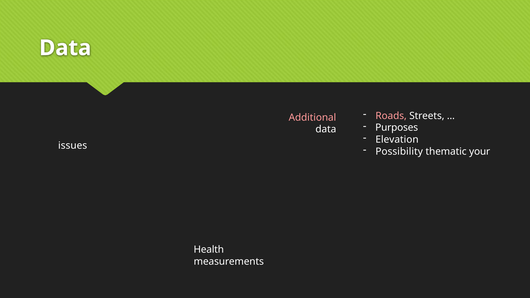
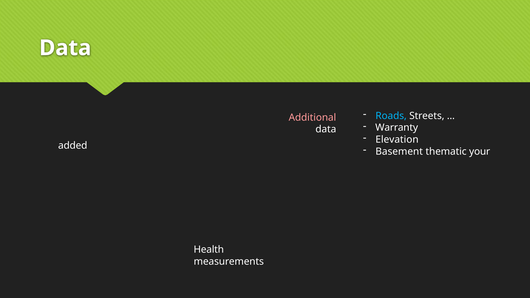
Roads colour: pink -> light blue (391, 116)
Purposes: Purposes -> Warranty (397, 128)
issues: issues -> added (73, 146)
Possibility: Possibility -> Basement (399, 152)
